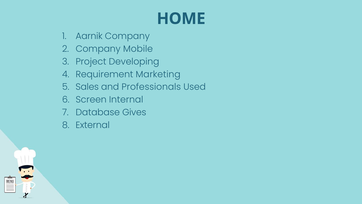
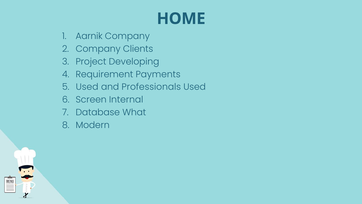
Mobile: Mobile -> Clients (138, 49)
Marketing: Marketing -> Payments (158, 74)
Sales: Sales -> Used (87, 87)
Gives: Gives -> What (134, 112)
External: External -> Modern (93, 125)
